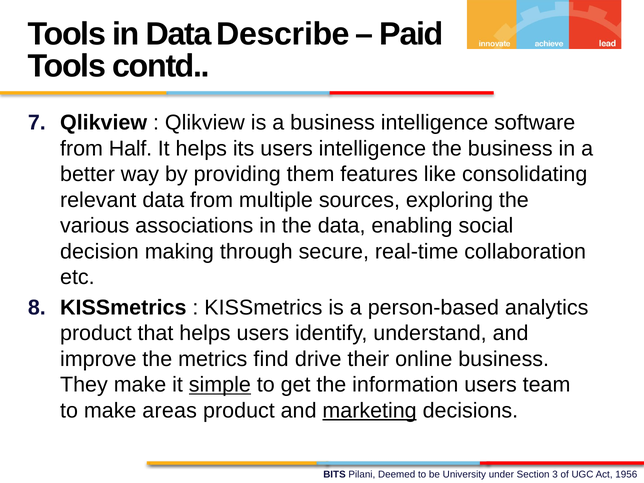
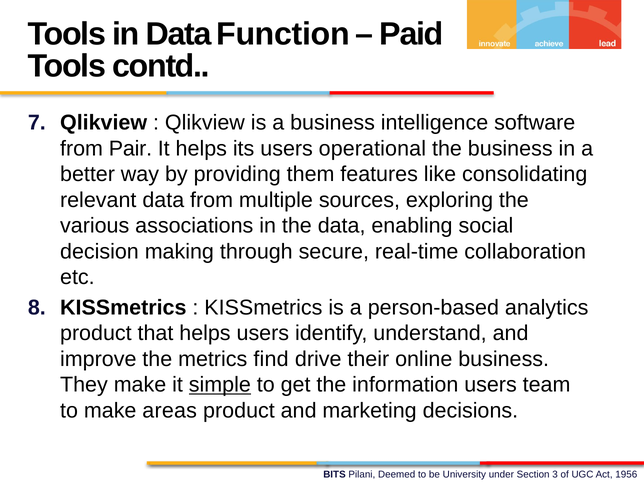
Describe: Describe -> Function (283, 34)
Half: Half -> Pair (130, 149)
users intelligence: intelligence -> operational (372, 149)
marketing underline: present -> none (370, 410)
